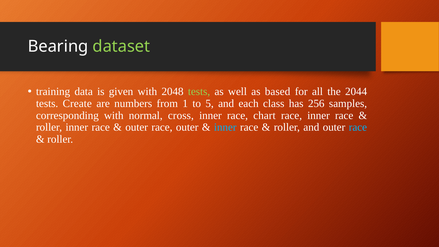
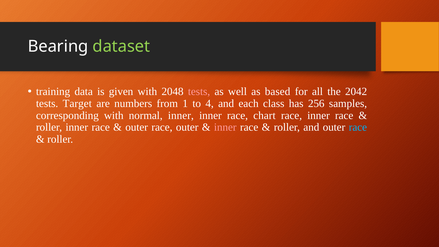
tests colour: light green -> pink (199, 92)
2044: 2044 -> 2042 (356, 92)
Create: Create -> Target (77, 103)
5: 5 -> 4 (210, 103)
normal cross: cross -> inner (181, 115)
inner colour: light blue -> pink (225, 127)
